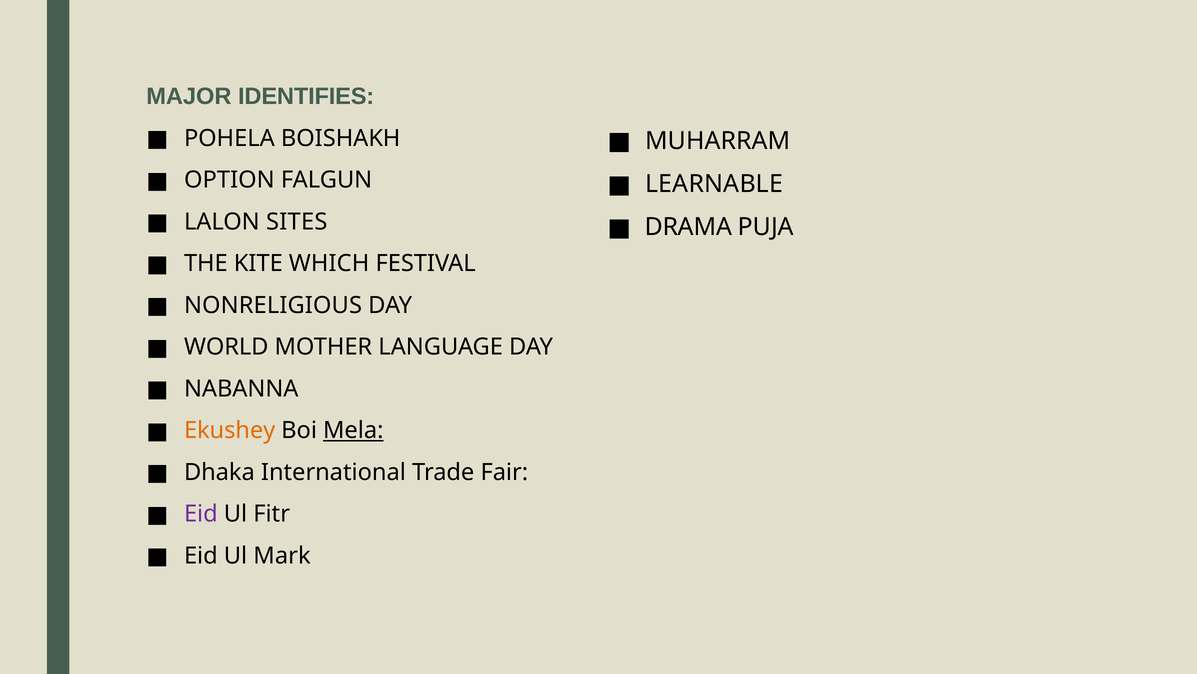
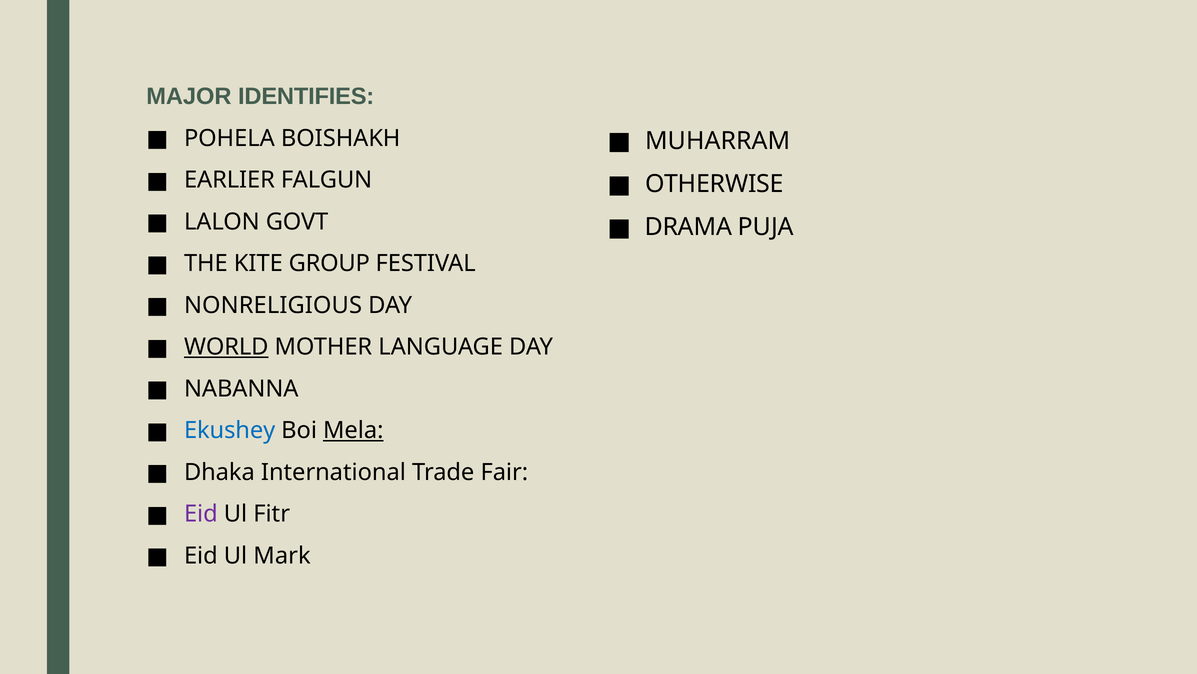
OPTION: OPTION -> EARLIER (229, 180)
LEARNABLE: LEARNABLE -> OTHERWISE (714, 184)
SITES: SITES -> GOVT (297, 221)
WHICH: WHICH -> GROUP (329, 263)
WORLD underline: none -> present (226, 347)
Ekushey colour: orange -> blue (230, 430)
